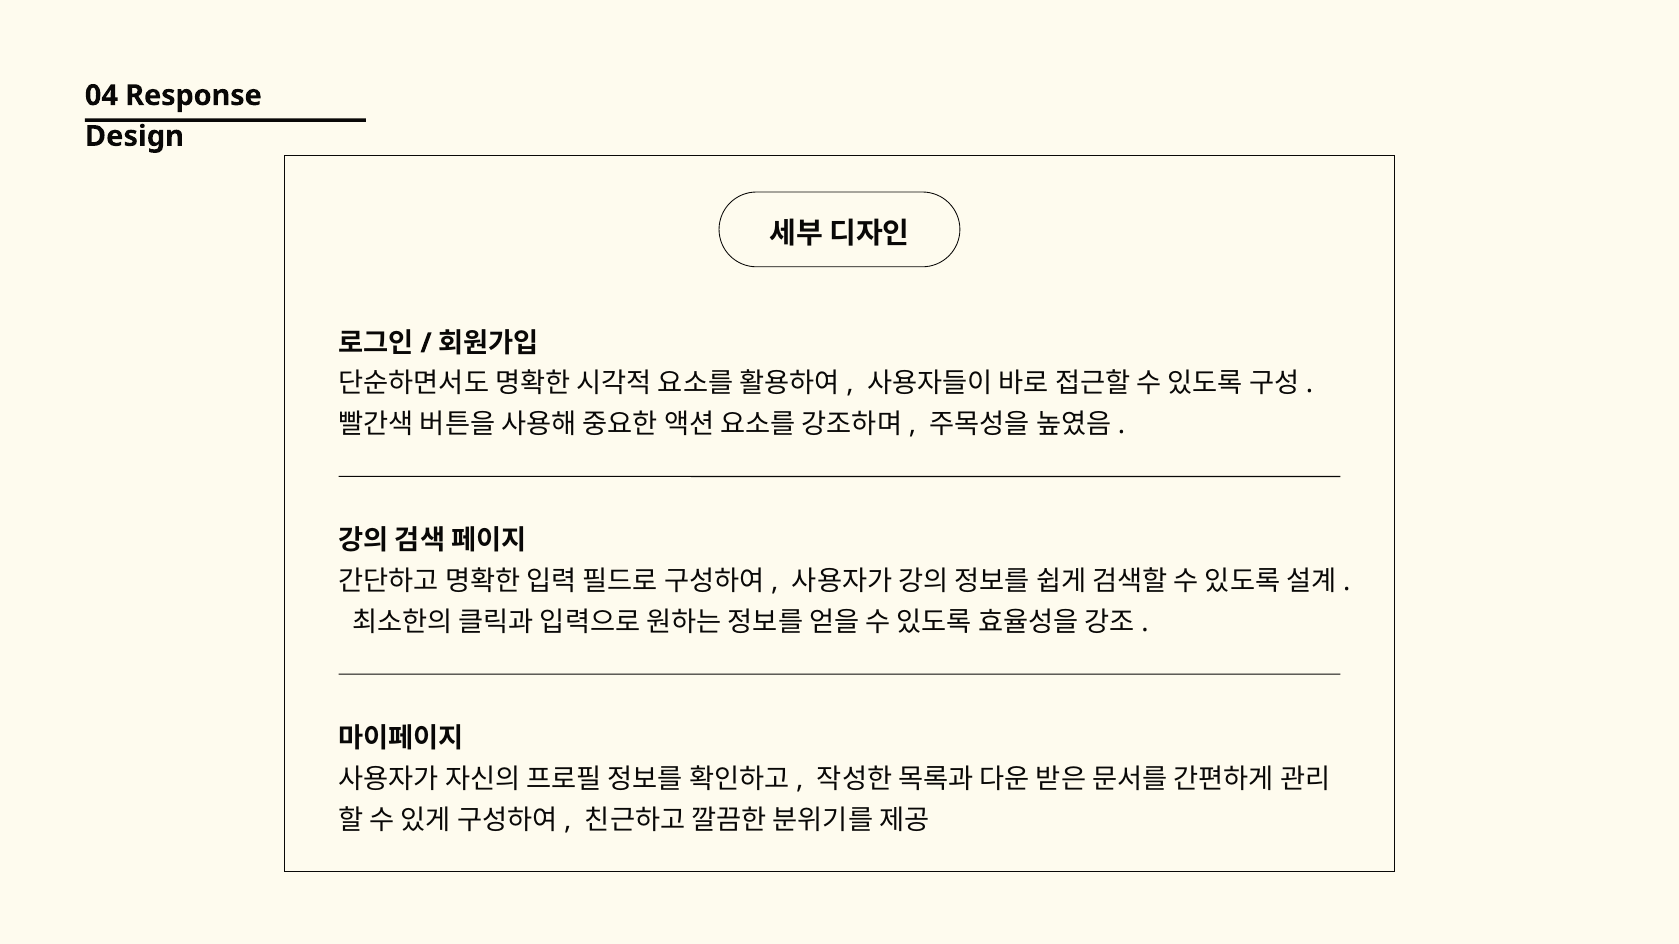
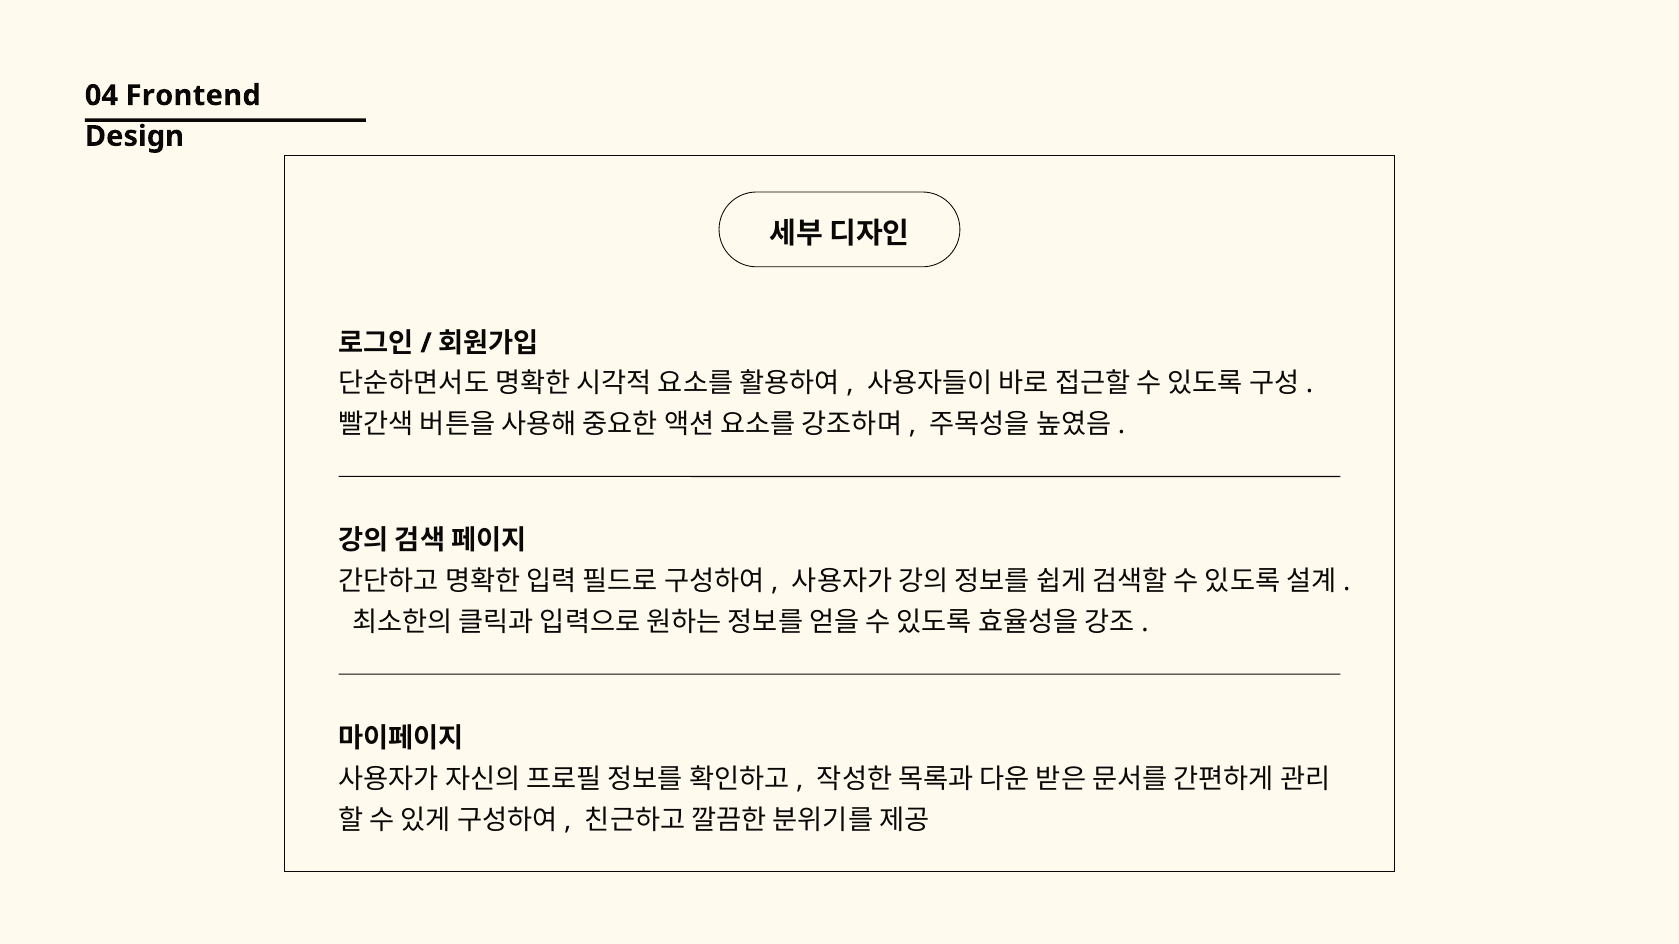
Response: Response -> Frontend (193, 96)
